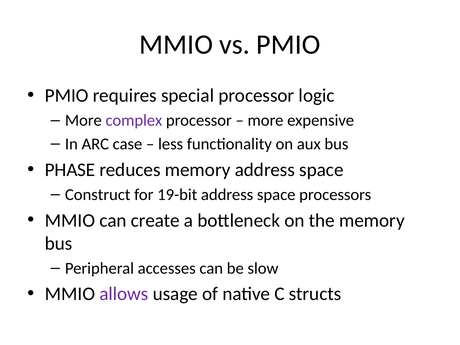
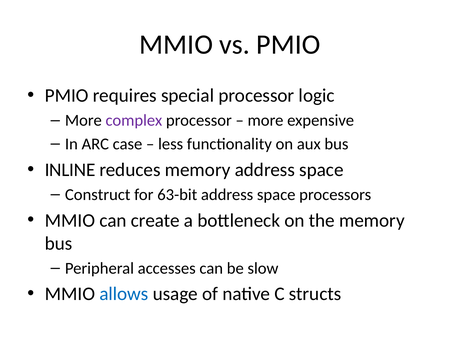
PHASE: PHASE -> INLINE (70, 170)
19-bit: 19-bit -> 63-bit (177, 195)
allows colour: purple -> blue (124, 294)
